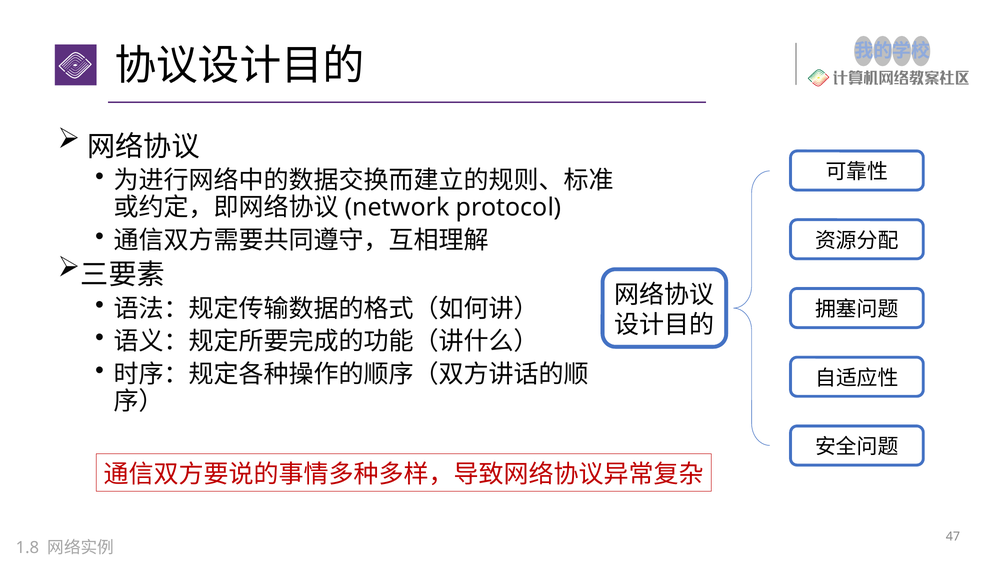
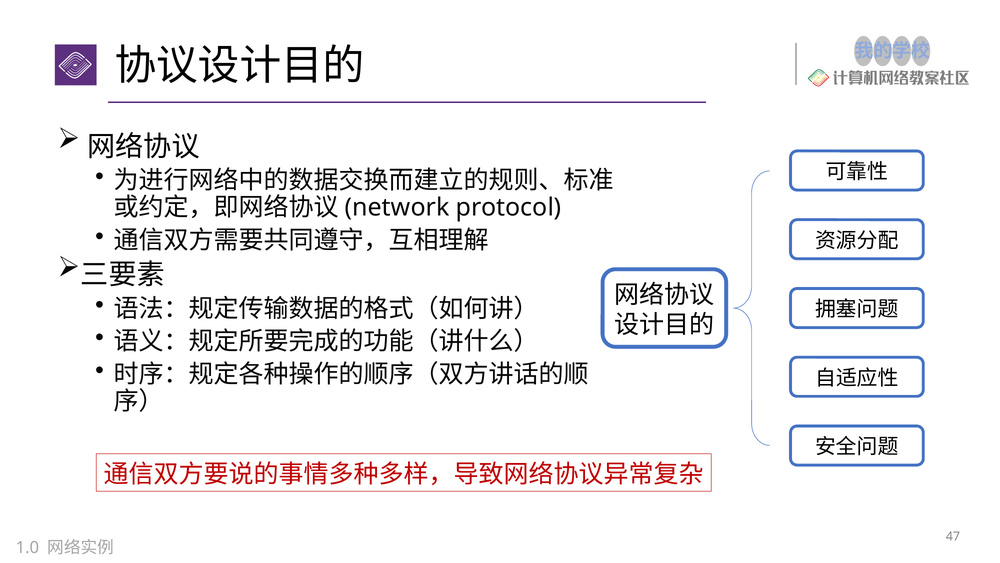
1.8: 1.8 -> 1.0 (27, 547)
